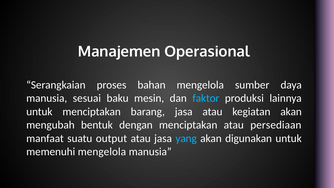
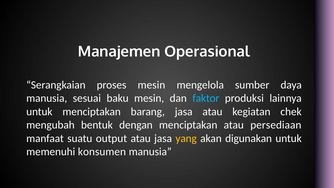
proses bahan: bahan -> mesin (151, 85)
kegiatan akan: akan -> chek (291, 112)
yang colour: light blue -> yellow (186, 138)
memenuhi mengelola: mengelola -> konsumen (102, 152)
